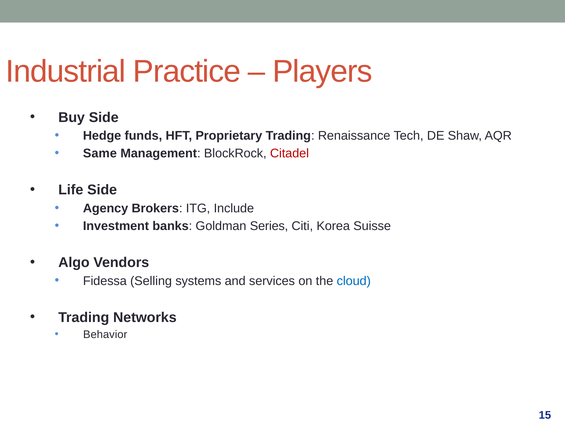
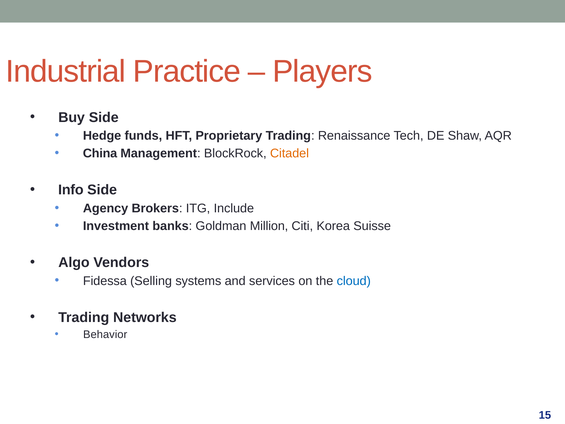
Same: Same -> China (100, 153)
Citadel colour: red -> orange (289, 153)
Life: Life -> Info (71, 190)
Series: Series -> Million (269, 226)
